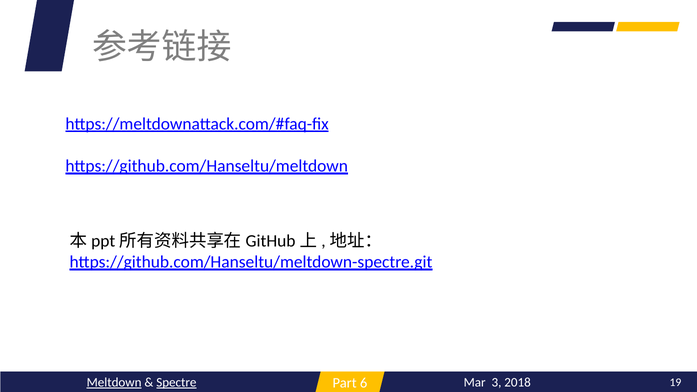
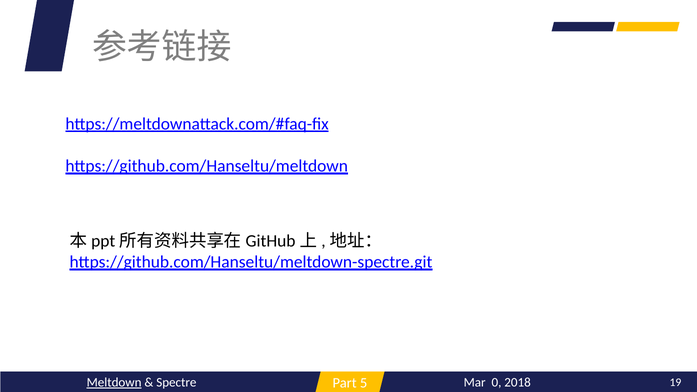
6: 6 -> 5 (364, 383)
Spectre underline: present -> none (176, 382)
3: 3 -> 0 (496, 382)
